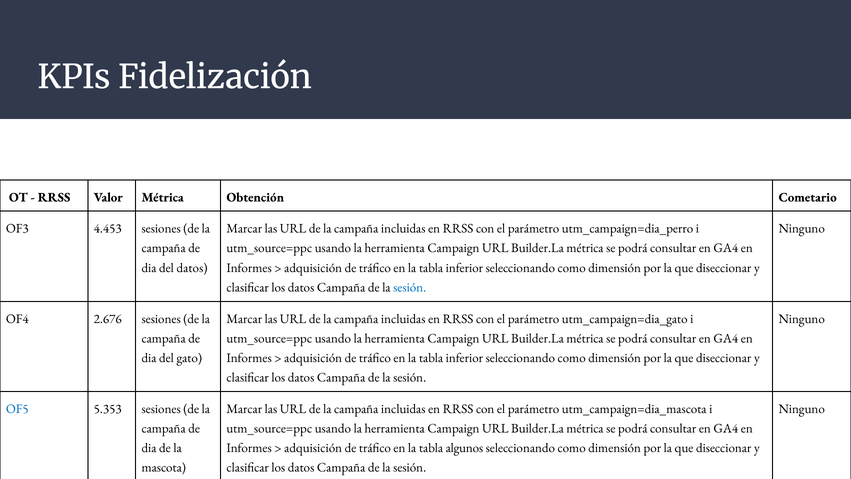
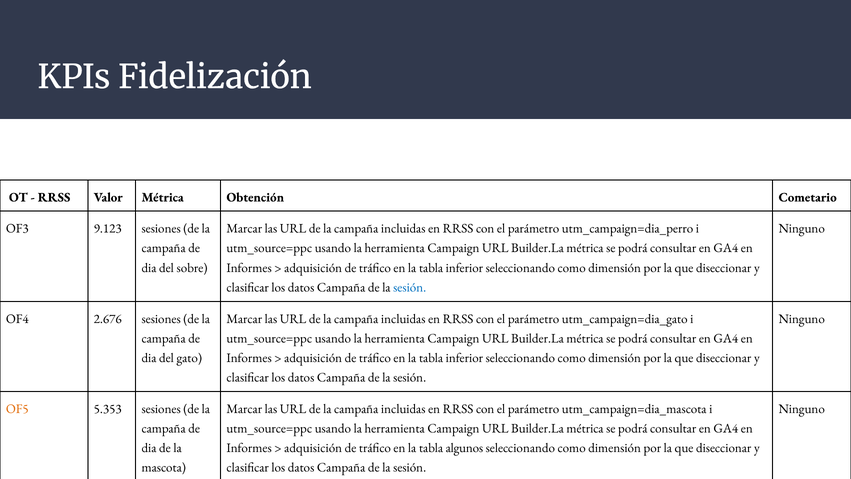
4.453: 4.453 -> 9.123 (108, 228)
del datos: datos -> sobre (192, 268)
OF5 colour: blue -> orange (17, 409)
